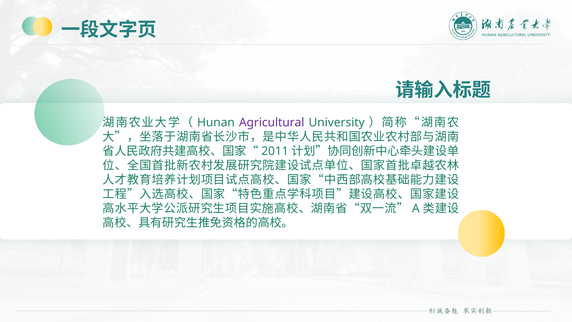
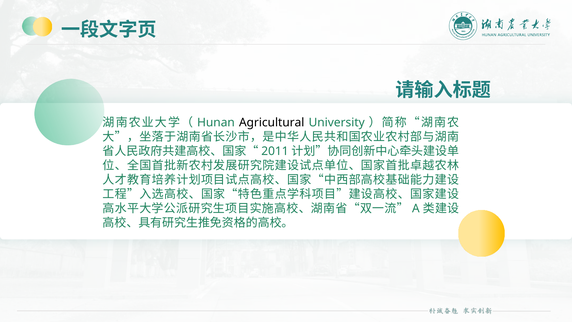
Agricultural colour: purple -> black (272, 123)
